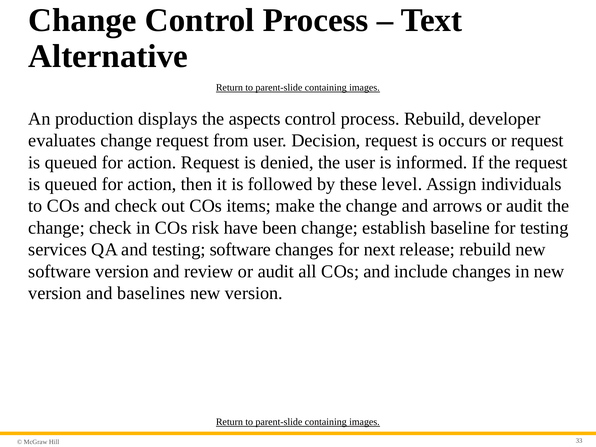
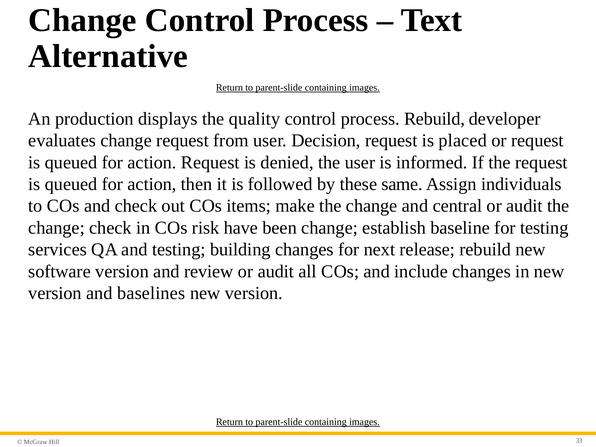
aspects: aspects -> quality (255, 119)
occurs: occurs -> placed (463, 141)
level: level -> same (402, 184)
arrows: arrows -> central (457, 206)
testing software: software -> building (240, 250)
